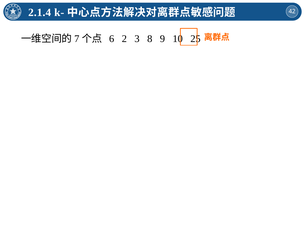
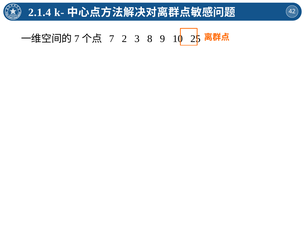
6: 6 -> 7 (112, 39)
